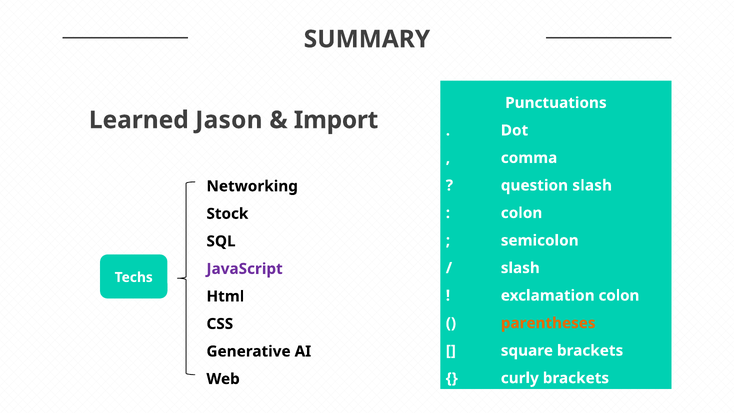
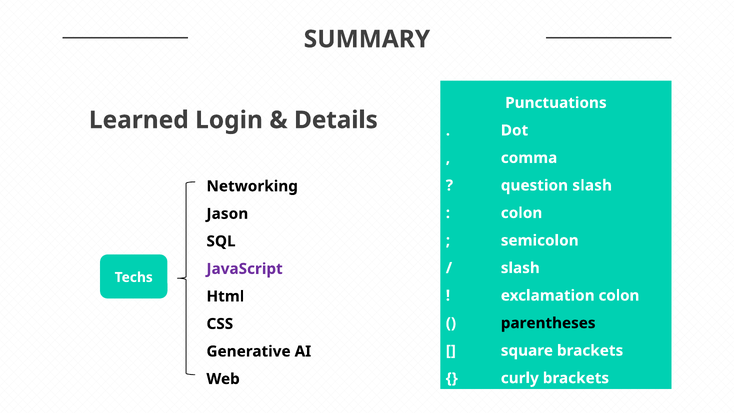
Jason: Jason -> Login (229, 120)
Import: Import -> Details (336, 120)
Stock: Stock -> Jason (227, 214)
parentheses colour: orange -> black (548, 323)
